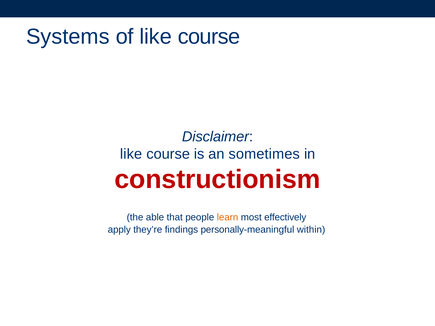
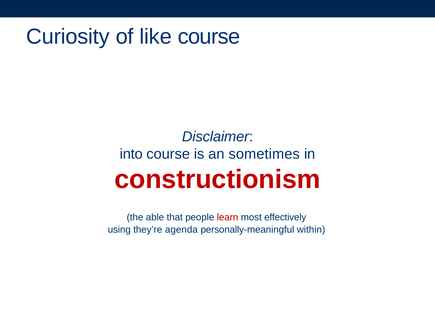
Systems: Systems -> Curiosity (68, 37)
like: like -> into (131, 154)
learn colour: orange -> red (228, 218)
apply: apply -> using (119, 230)
findings: findings -> agenda (181, 230)
